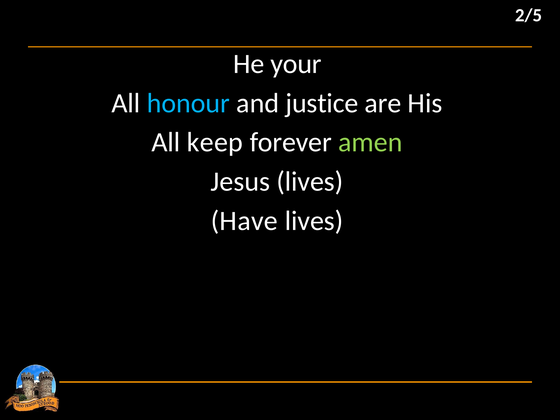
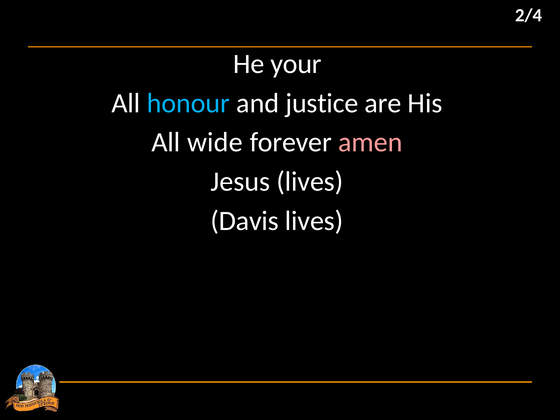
2/5: 2/5 -> 2/4 (529, 15)
keep: keep -> wide (215, 142)
amen colour: light green -> pink (370, 142)
Have: Have -> Davis (245, 221)
